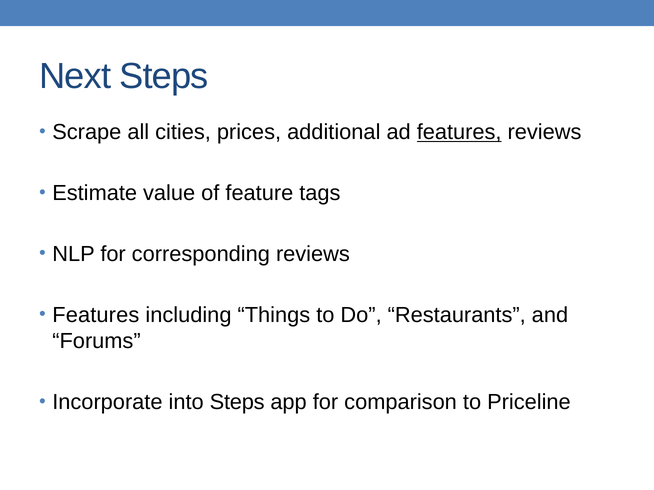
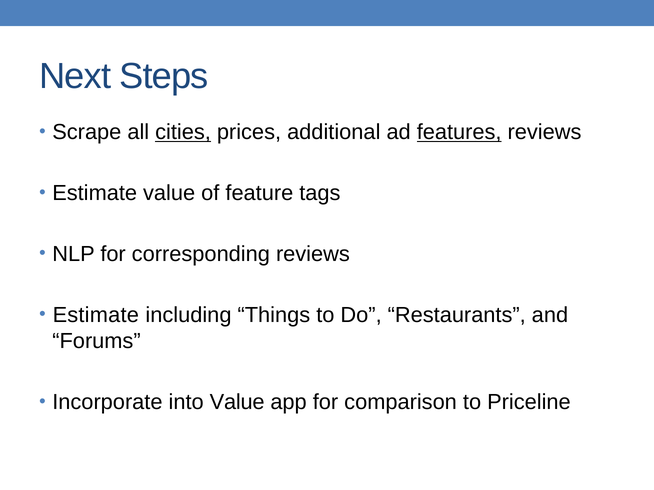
cities underline: none -> present (183, 132)
Features: Features -> Estimate (96, 315)
into Steps: Steps -> Value (237, 403)
